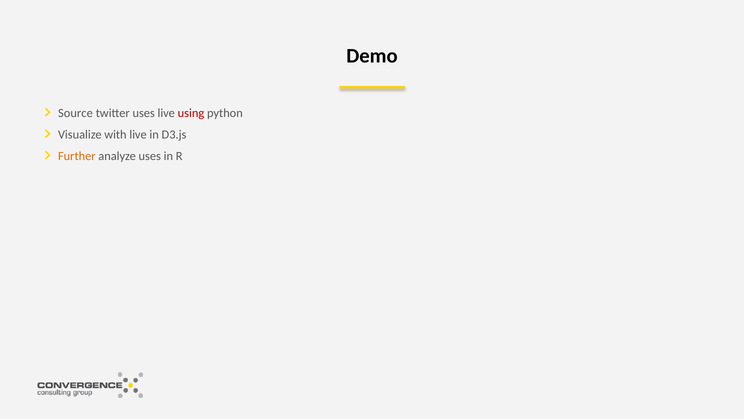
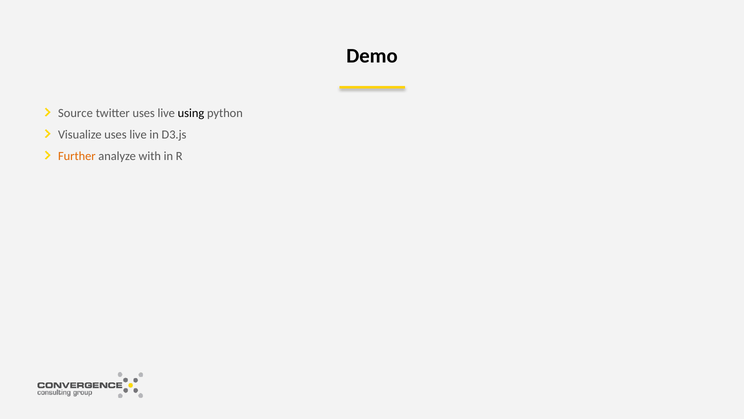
using colour: red -> black (191, 113)
Visualize with: with -> uses (115, 134)
analyze uses: uses -> with (150, 156)
